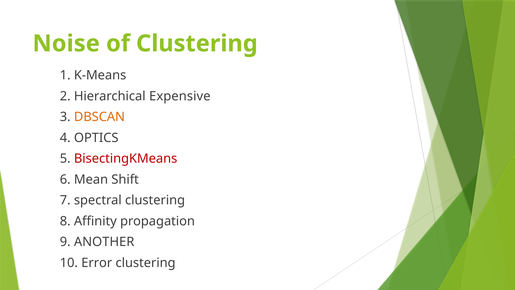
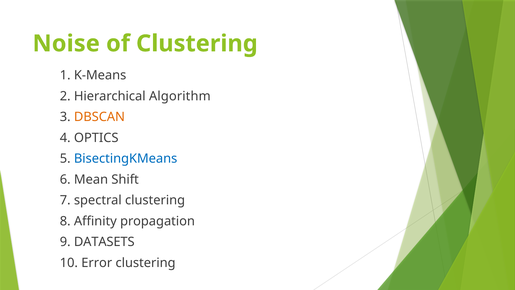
Expensive: Expensive -> Algorithm (180, 96)
BisectingKMeans colour: red -> blue (126, 159)
ANOTHER: ANOTHER -> DATASETS (104, 242)
